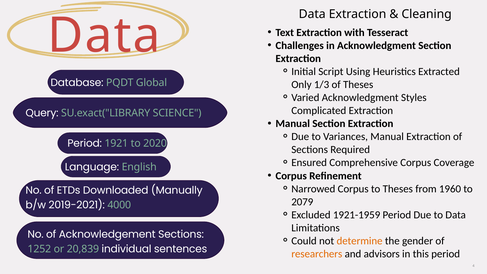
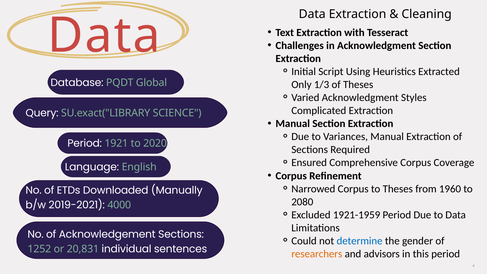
2079: 2079 -> 2080 (302, 202)
determine colour: orange -> blue (360, 241)
20,839: 20,839 -> 20,831 (83, 249)
